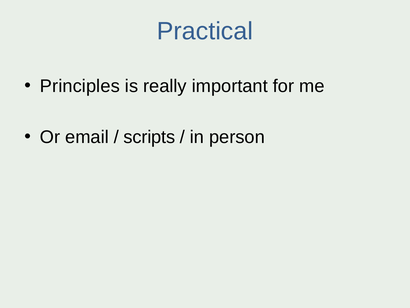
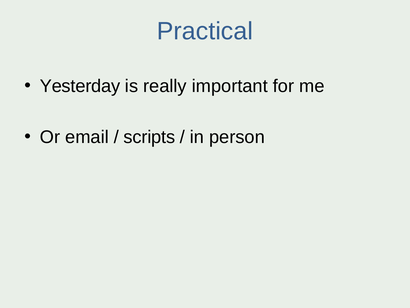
Principles: Principles -> Yesterday (80, 86)
